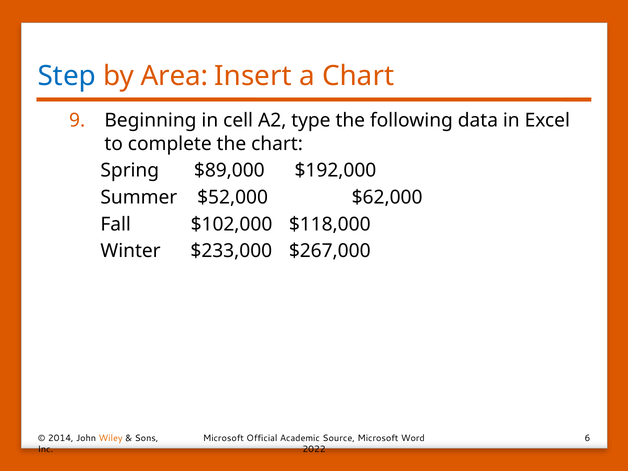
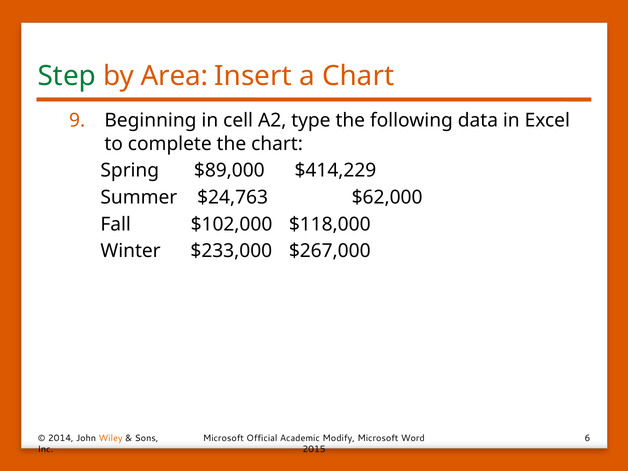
Step colour: blue -> green (67, 76)
$192,000: $192,000 -> $414,229 (335, 171)
$52,000: $52,000 -> $24,763 (233, 197)
Source: Source -> Modify (339, 438)
2022: 2022 -> 2015 (314, 449)
